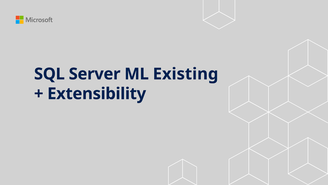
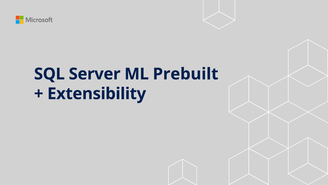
Existing: Existing -> Prebuilt (186, 74)
